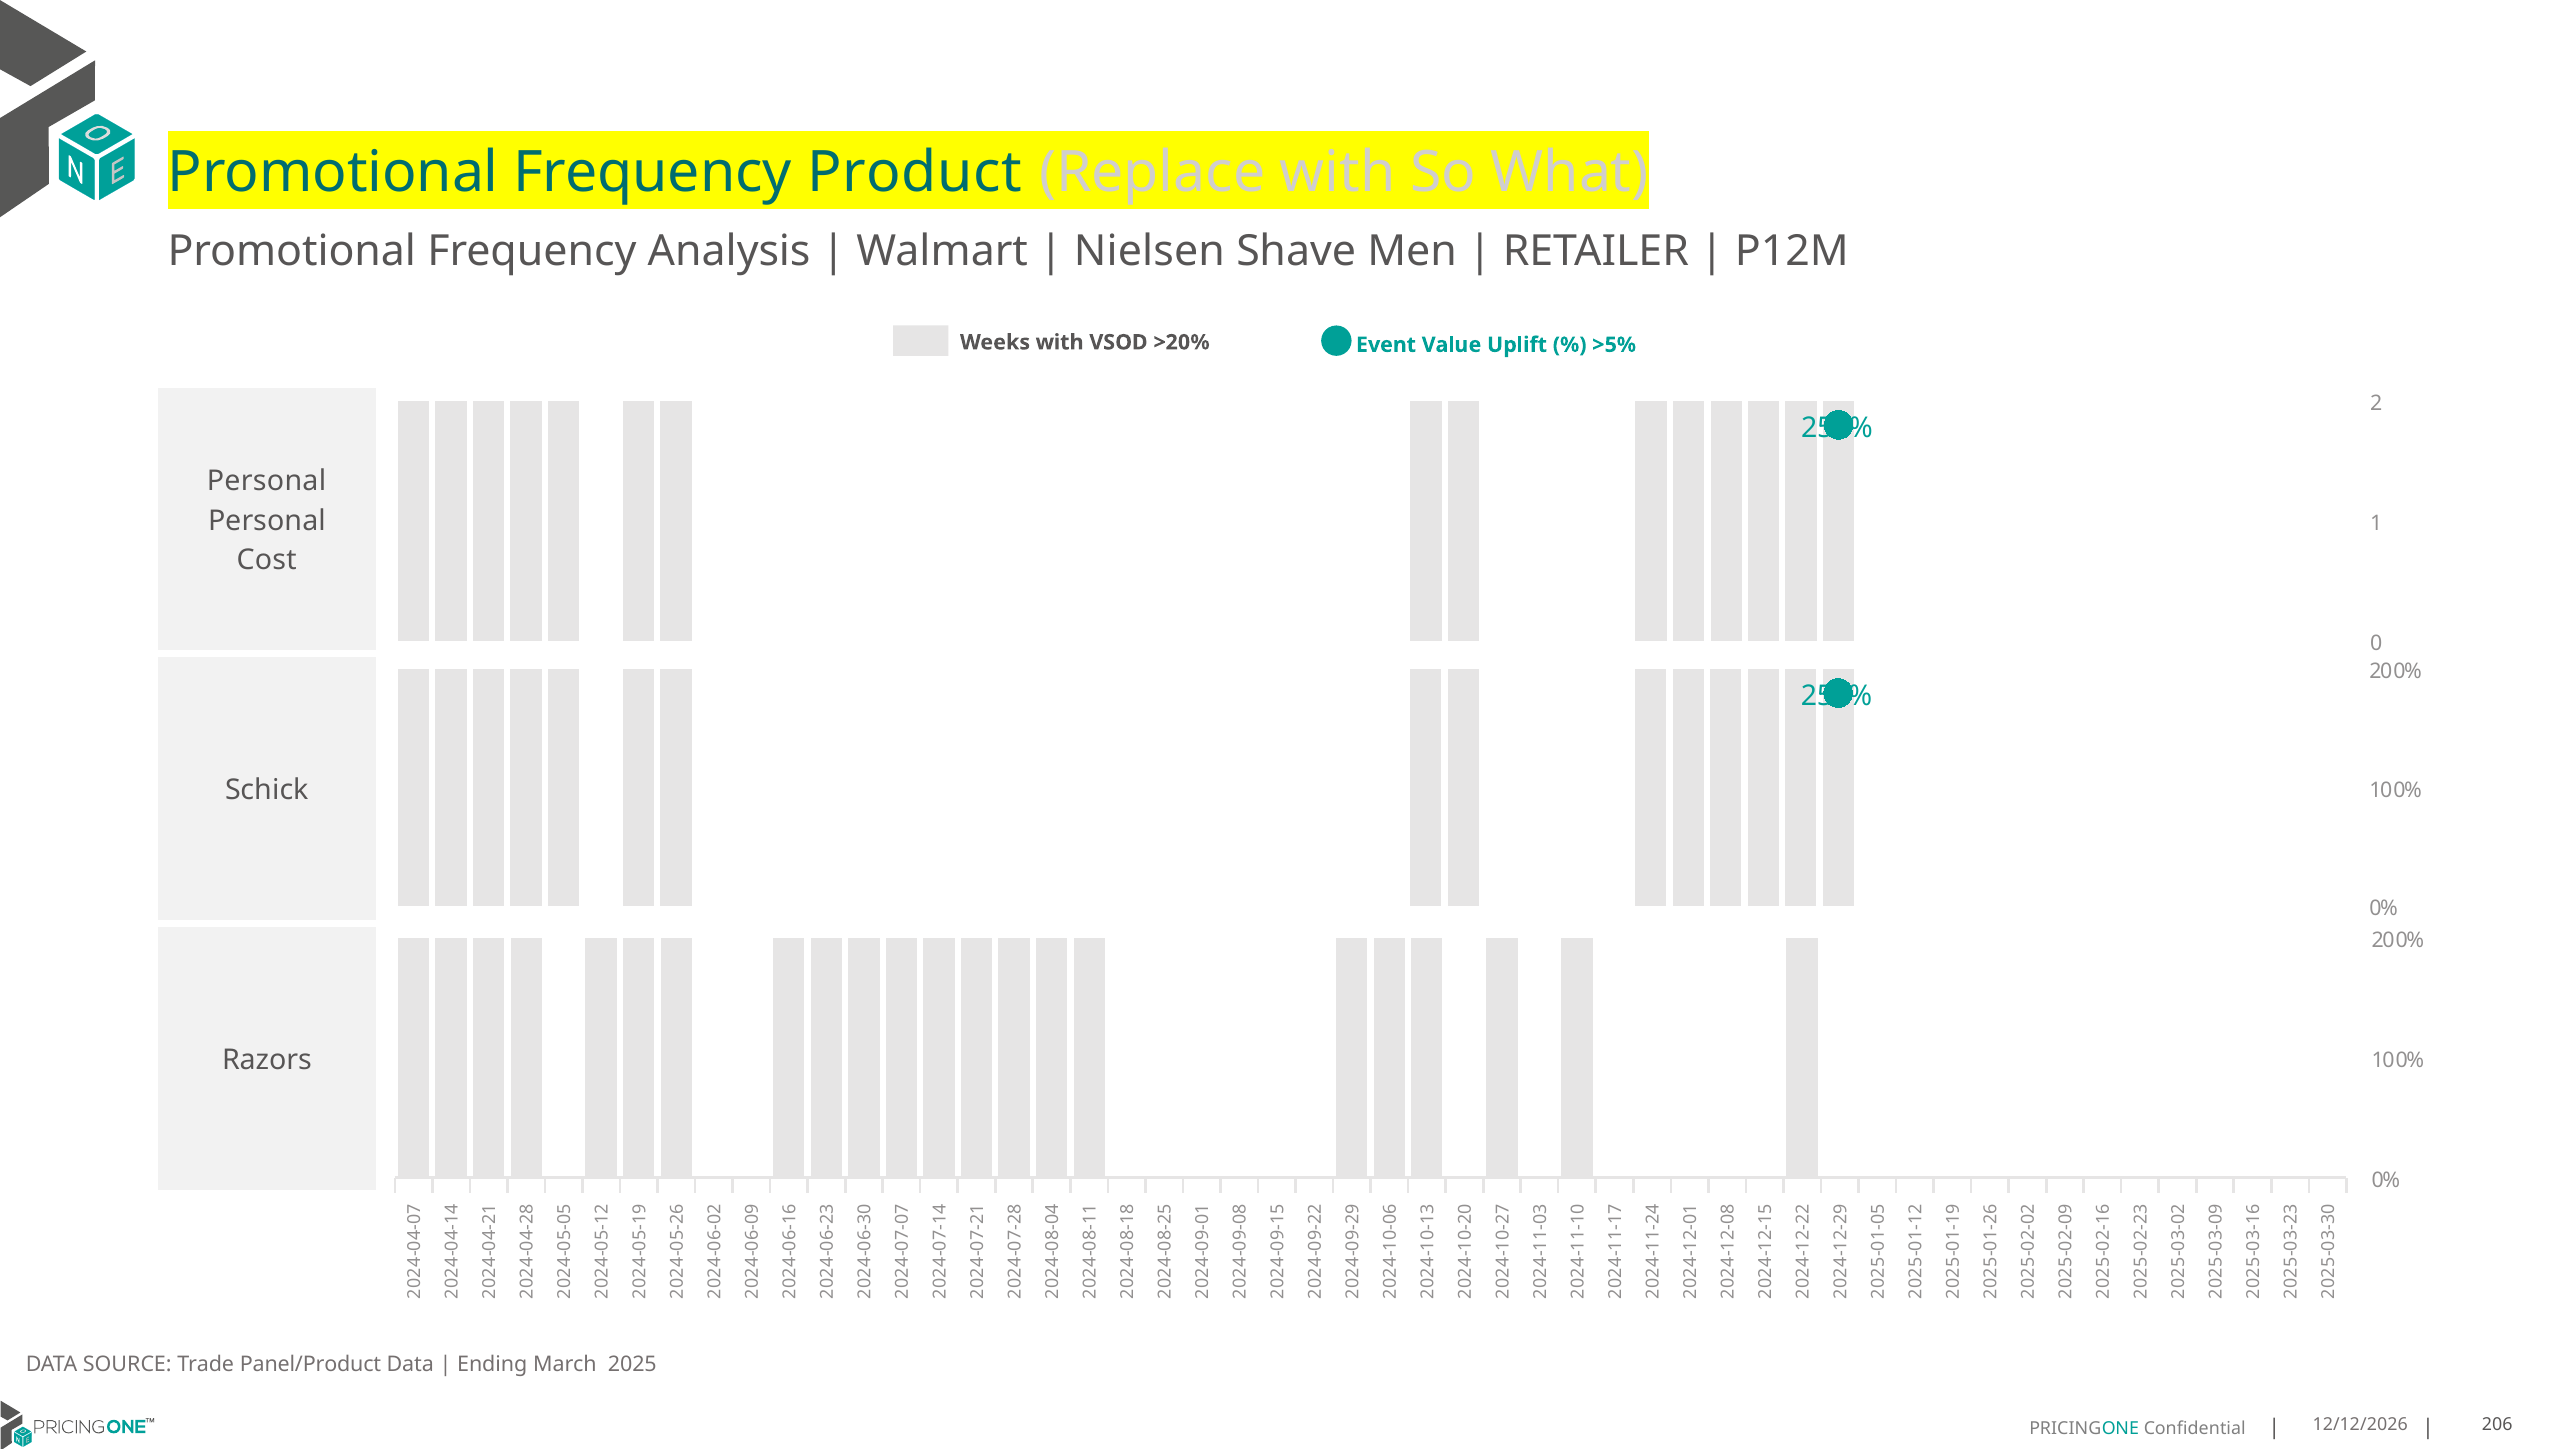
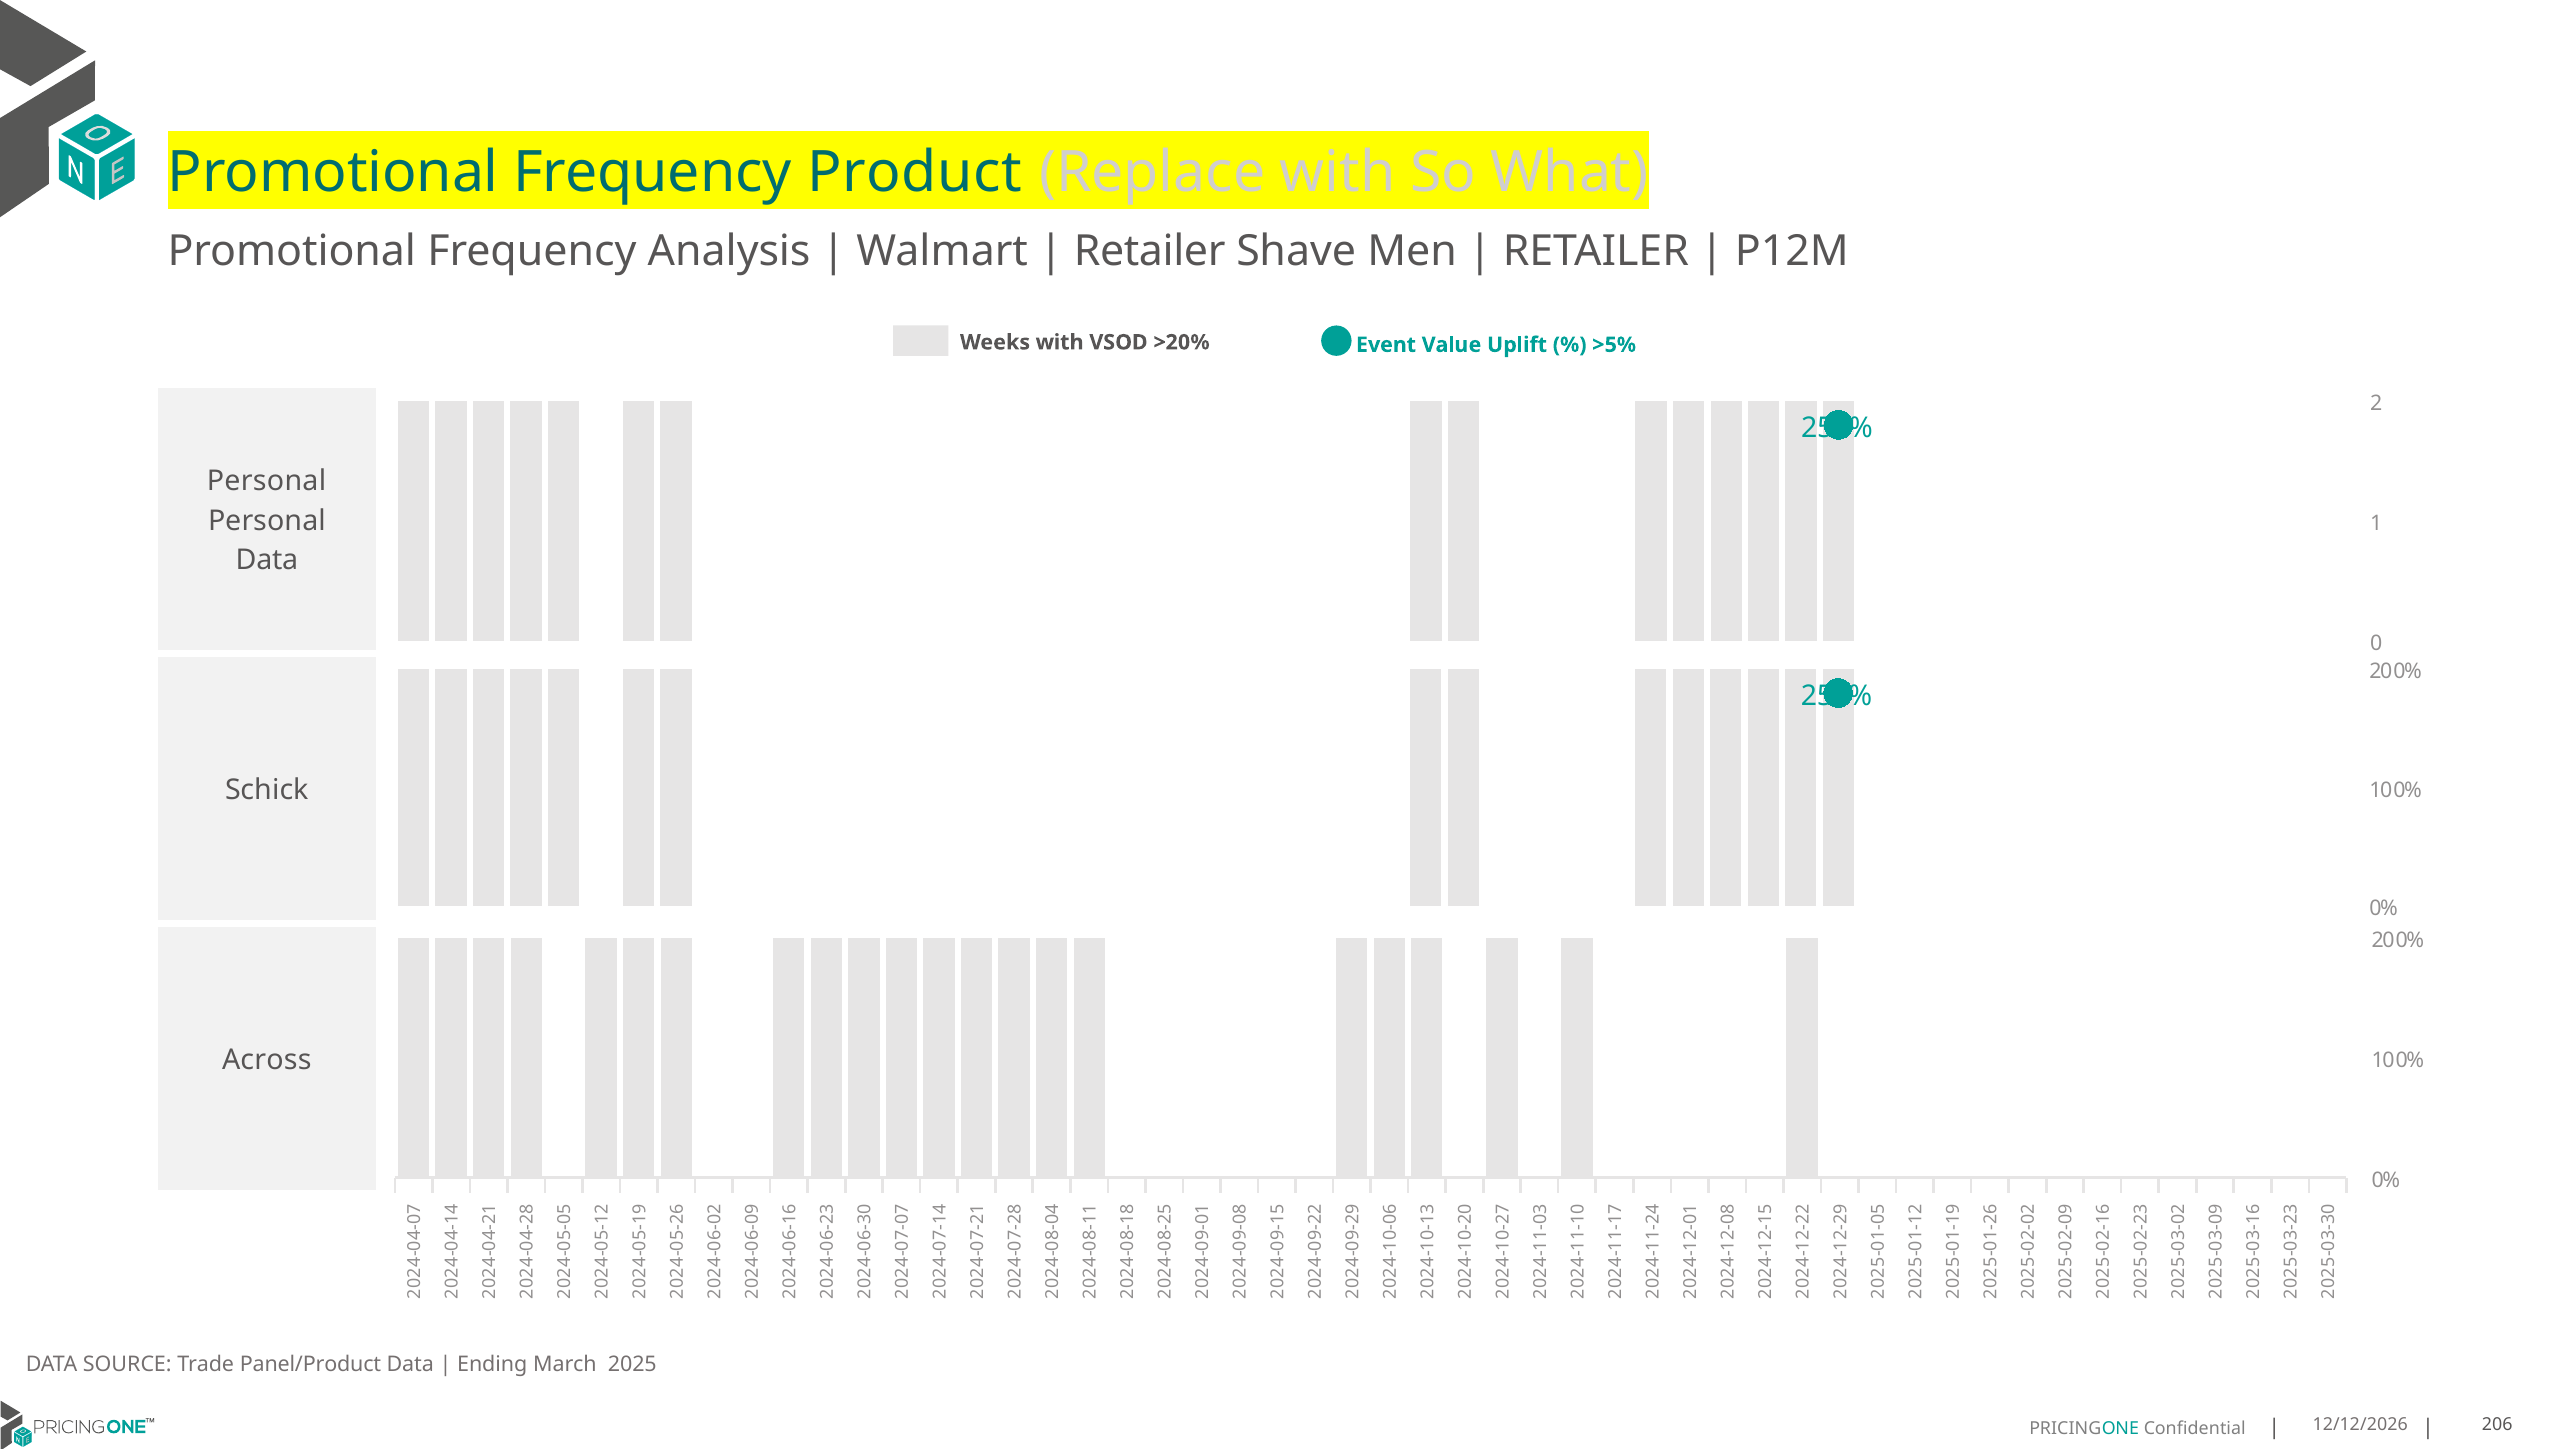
Nielsen: Nielsen -> Retailer (1150, 251)
Cost: Cost -> Data (267, 560)
Razors: Razors -> Across (267, 1060)
